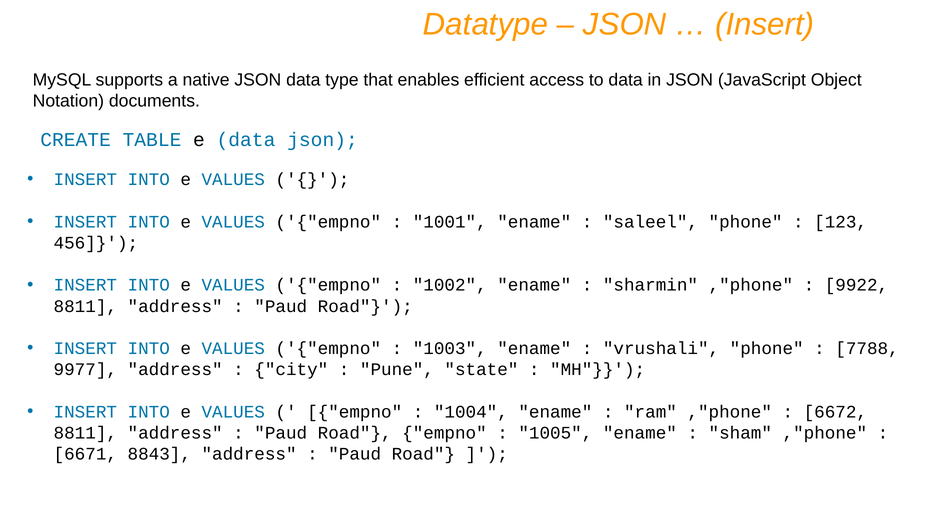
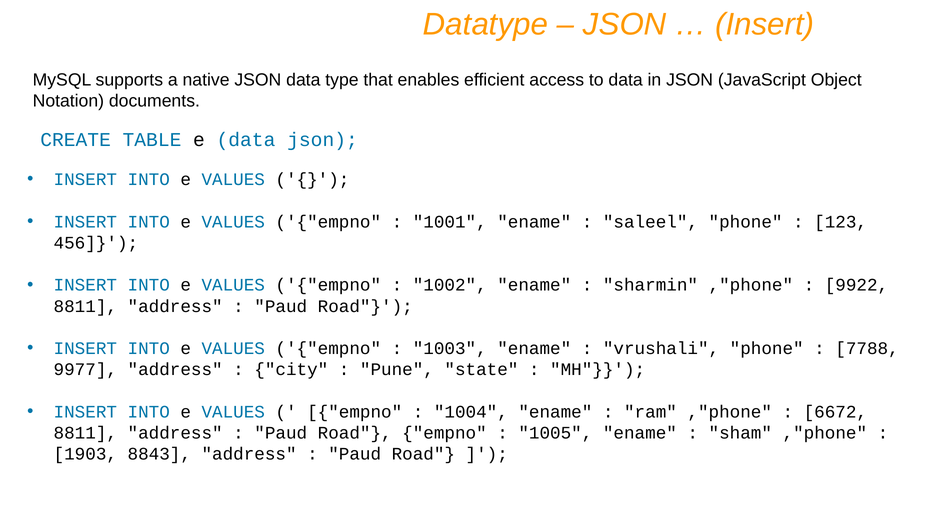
6671: 6671 -> 1903 (85, 454)
